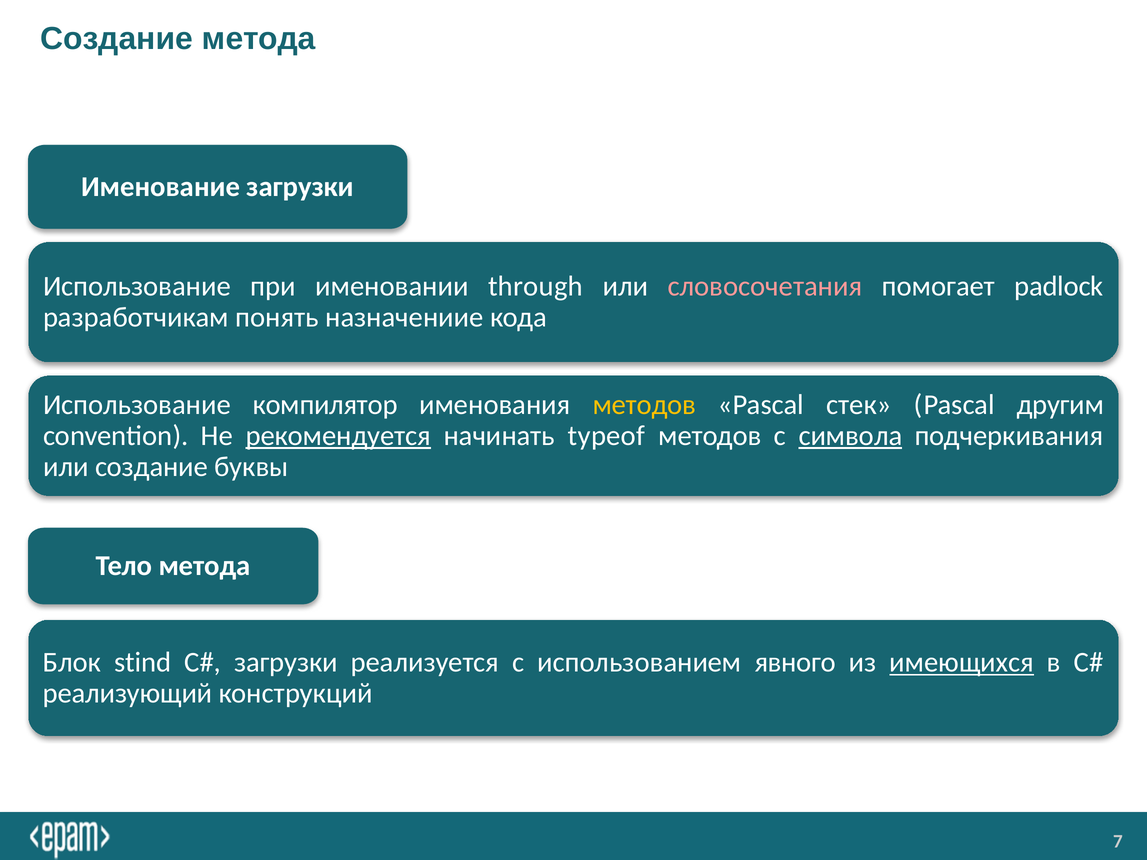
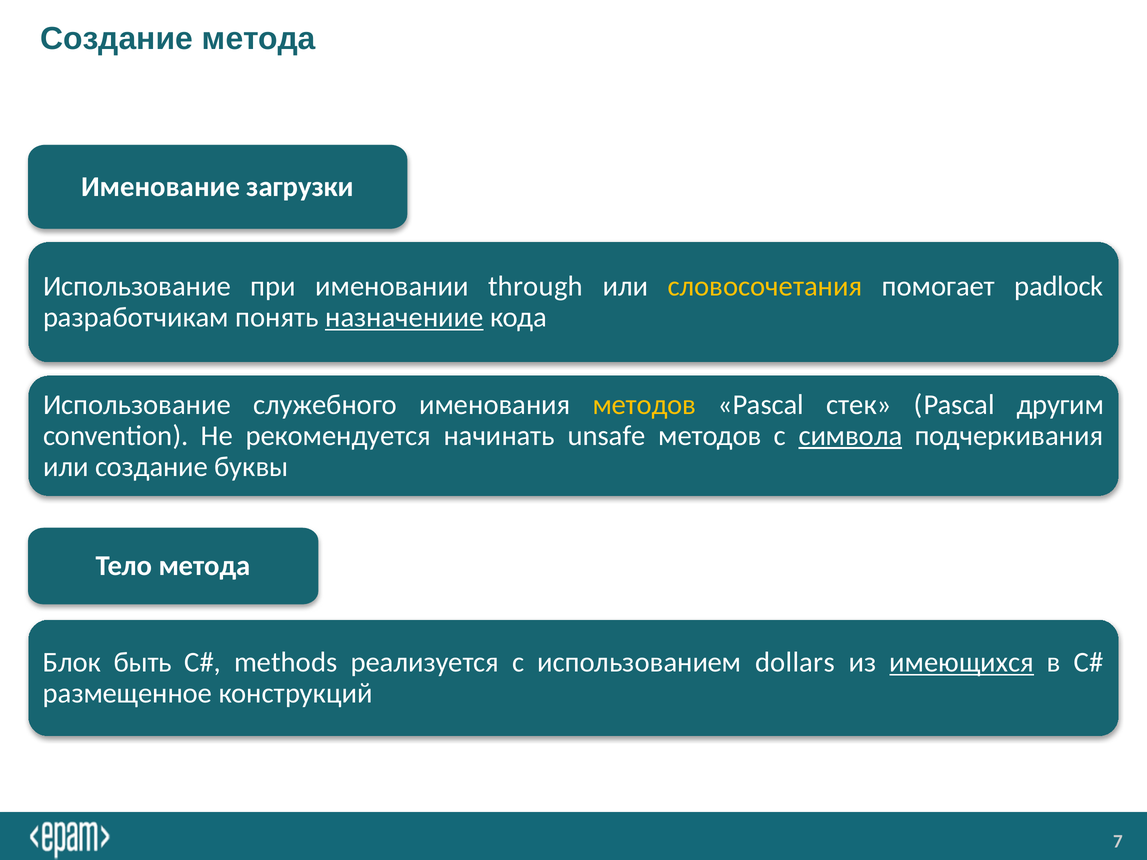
словосочетания colour: pink -> yellow (765, 287)
назначениие underline: none -> present (404, 318)
компилятор: компилятор -> служебного (325, 405)
рекомендуется underline: present -> none (338, 436)
typeof: typeof -> unsafe (607, 436)
stind: stind -> быть (143, 662)
загрузки: загрузки -> methods (286, 662)
явного: явного -> dollars (795, 662)
реализующий: реализующий -> размещенное (128, 693)
